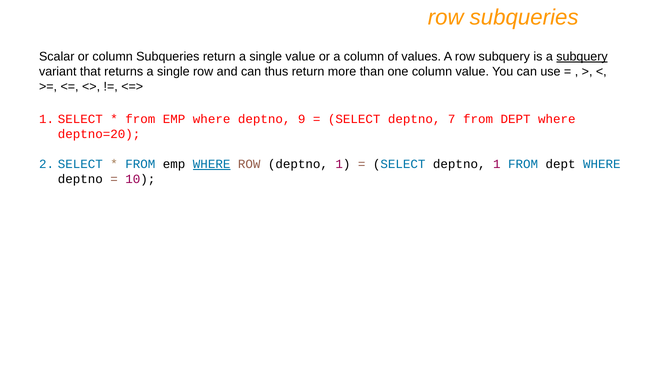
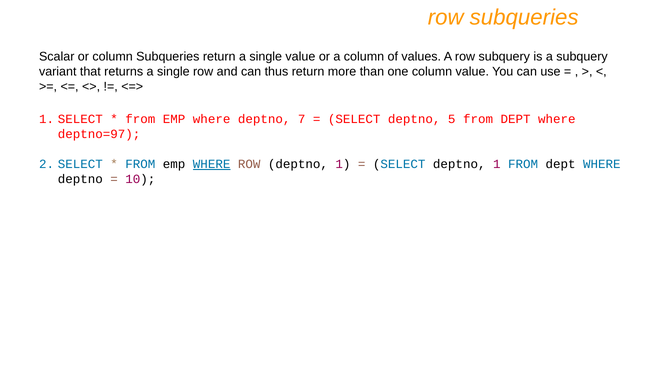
subquery underline: present -> none (582, 57)
9: 9 -> 7 (302, 119)
7: 7 -> 5 (452, 119)
deptno=20: deptno=20 -> deptno=97 (99, 134)
